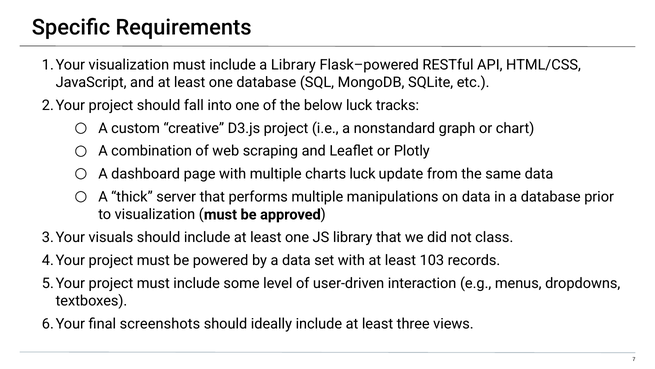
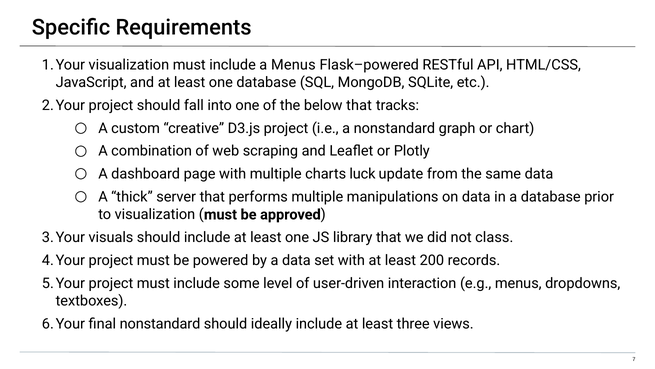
a Library: Library -> Menus (293, 65)
below luck: luck -> that (359, 105)
103: 103 -> 200 (432, 260)
final screenshots: screenshots -> nonstandard (160, 323)
